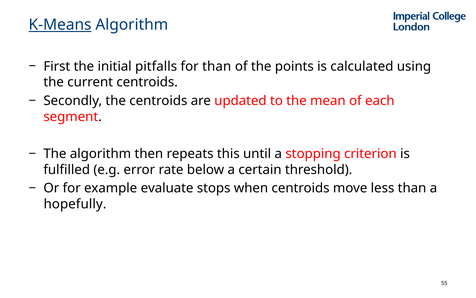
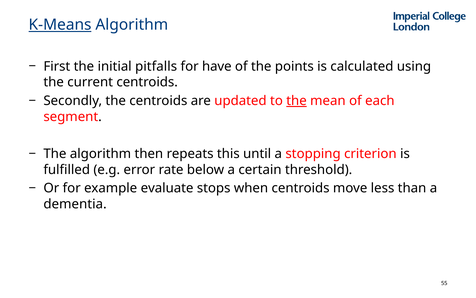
for than: than -> have (217, 66)
the underline: none -> present (297, 101)
hopefully: hopefully -> dementia (75, 204)
